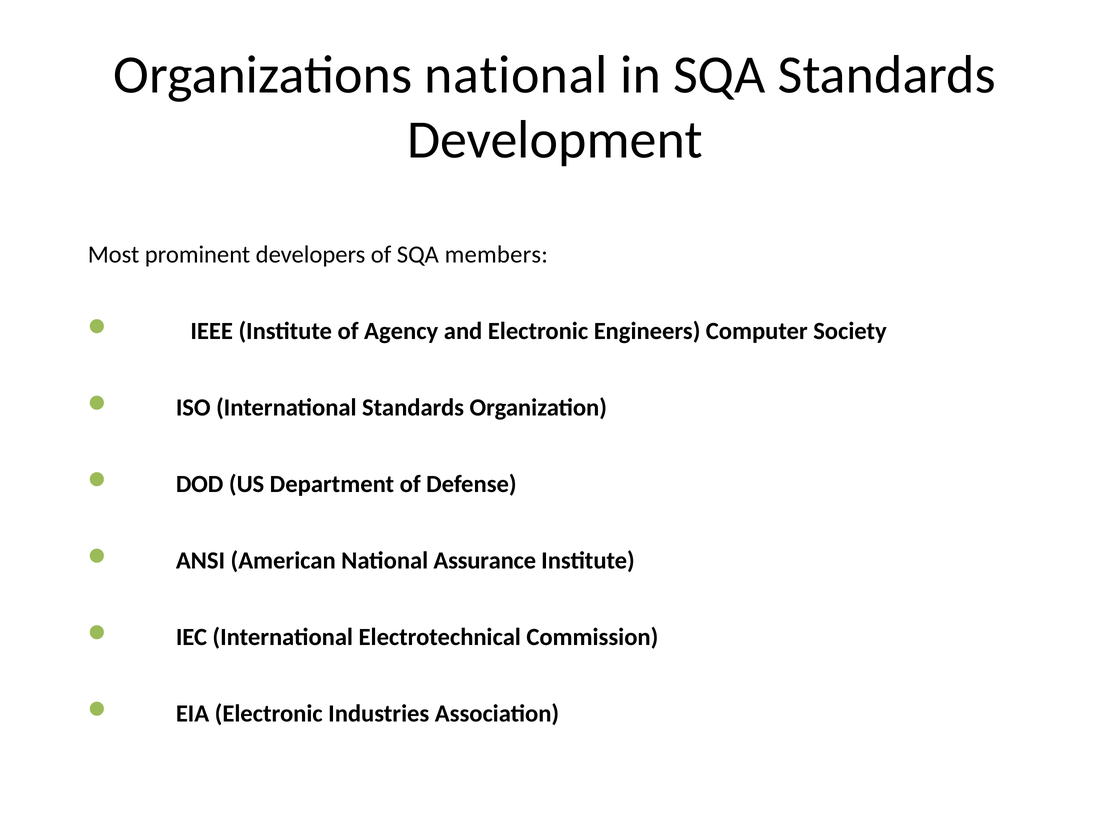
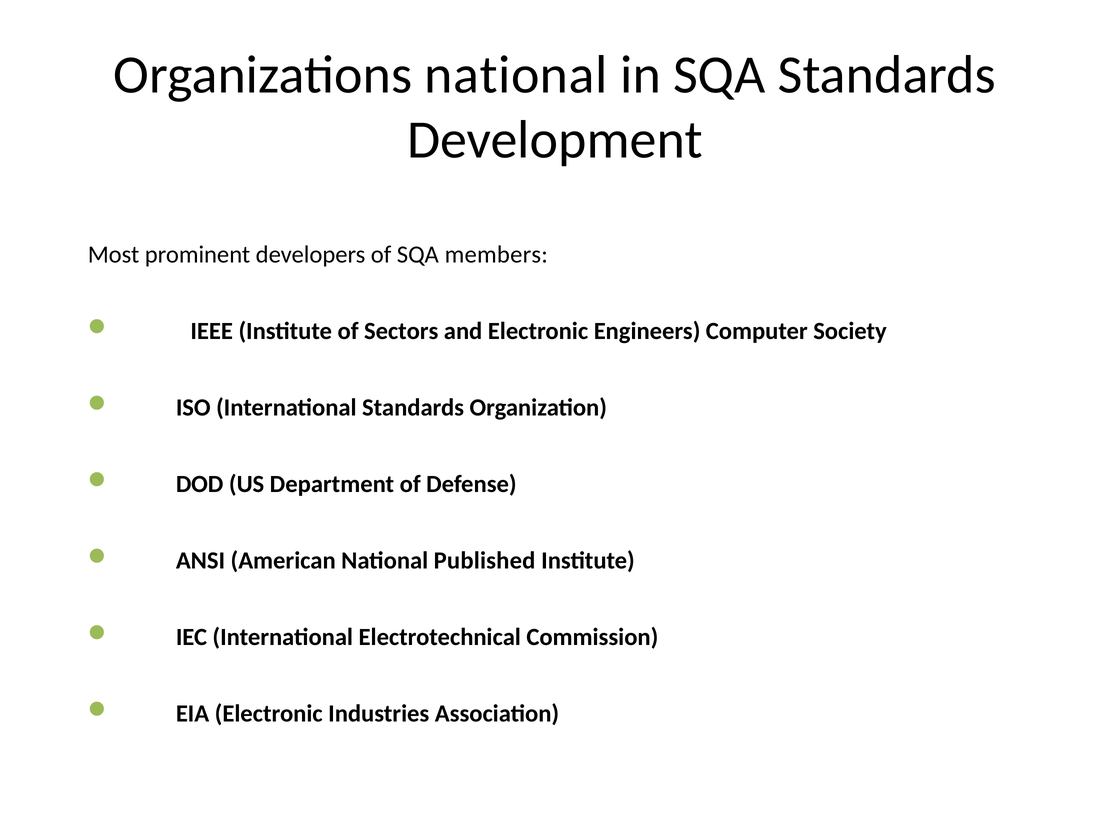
Agency: Agency -> Sectors (401, 331)
Assurance: Assurance -> Published (485, 560)
